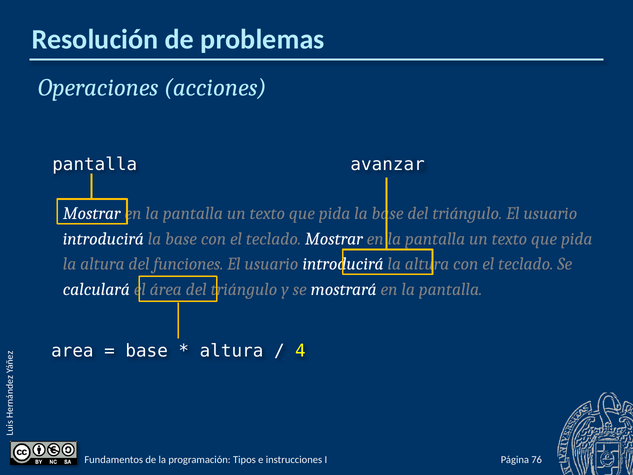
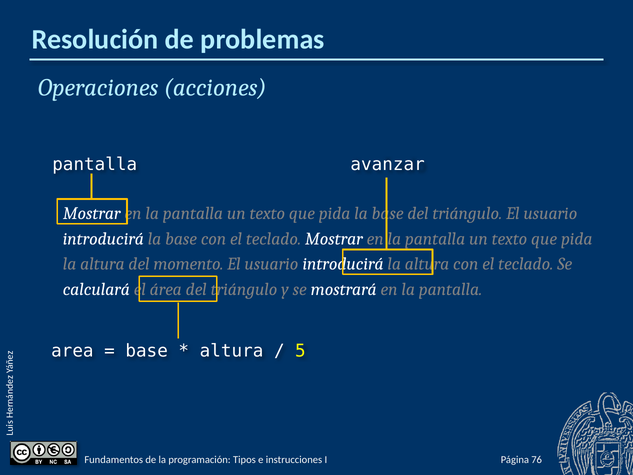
funciones: funciones -> momento (188, 264)
4: 4 -> 5 (300, 351)
